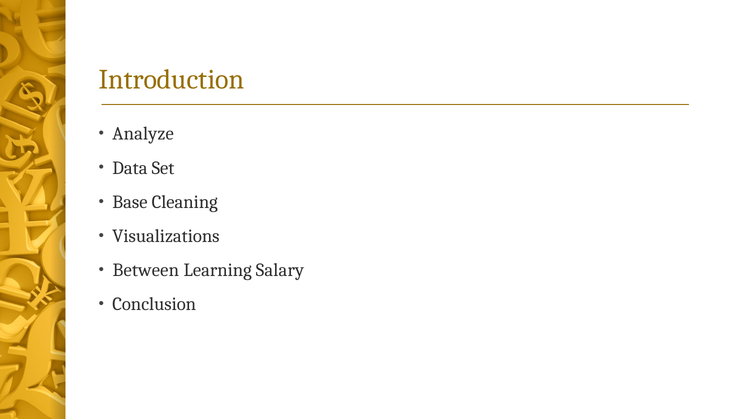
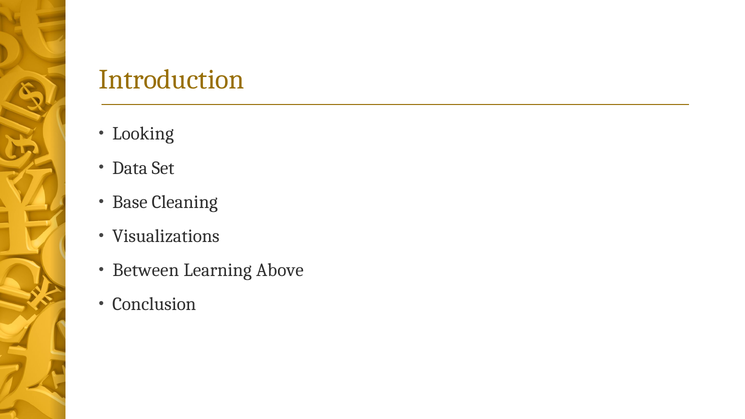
Analyze: Analyze -> Looking (143, 134)
Salary: Salary -> Above (280, 270)
